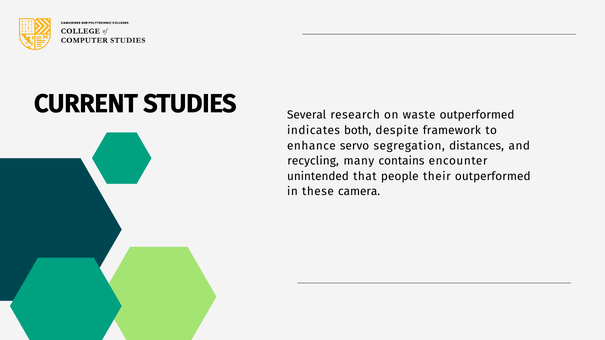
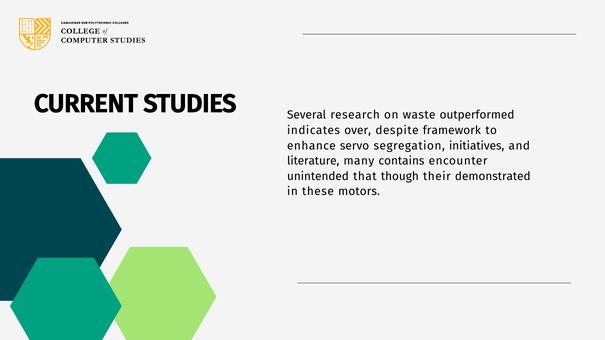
both: both -> over (358, 130)
distances: distances -> initiatives (477, 146)
recycling: recycling -> literature (313, 161)
people: people -> though (400, 176)
their outperformed: outperformed -> demonstrated (493, 176)
camera: camera -> motors (359, 192)
